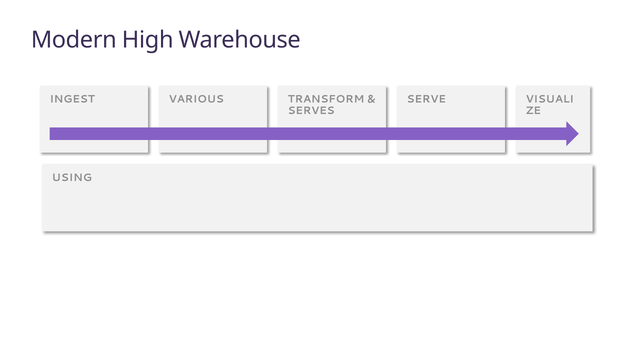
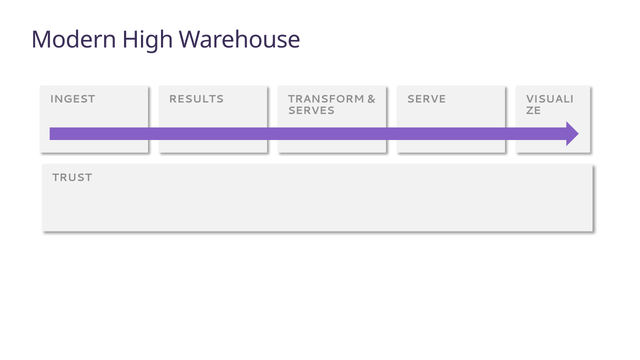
VARIOUS: VARIOUS -> RESULTS (196, 99)
USING: USING -> TRUST (72, 178)
